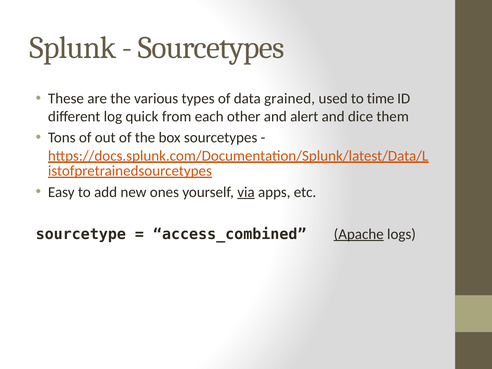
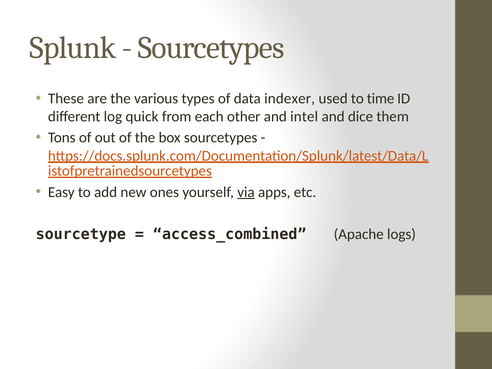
grained: grained -> indexer (290, 99)
alert: alert -> intel (304, 117)
Apache underline: present -> none (359, 234)
